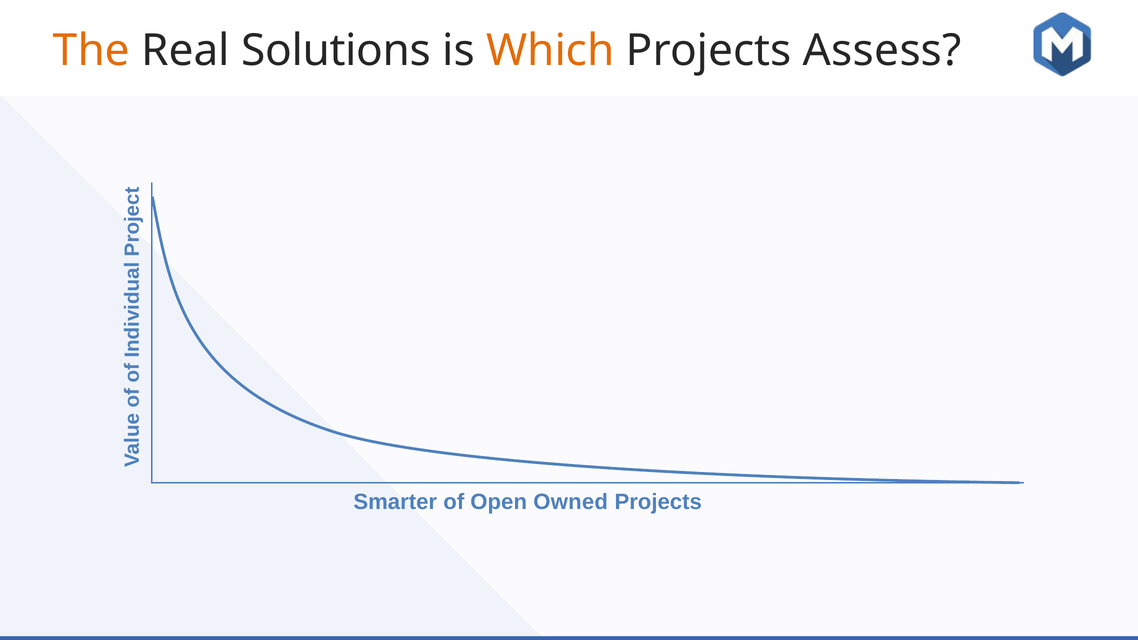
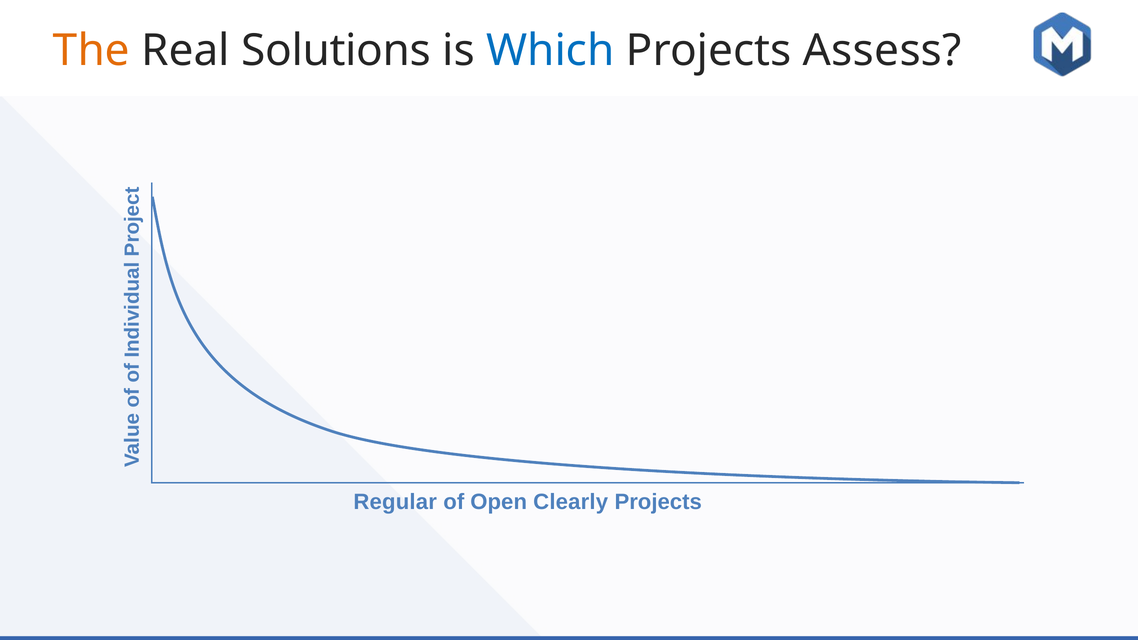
Which colour: orange -> blue (550, 51)
Smarter: Smarter -> Regular (395, 502)
Owned: Owned -> Clearly (571, 502)
